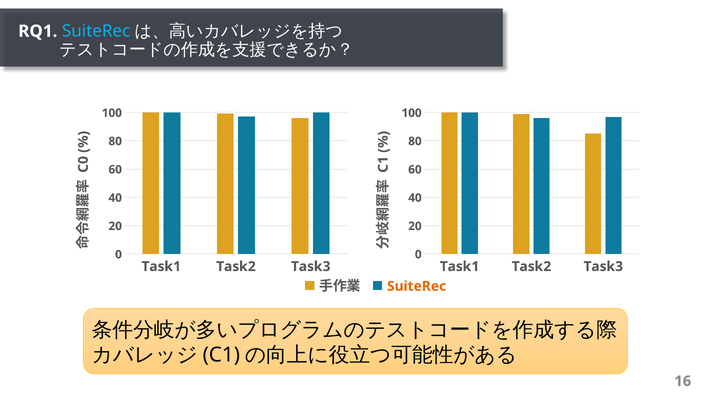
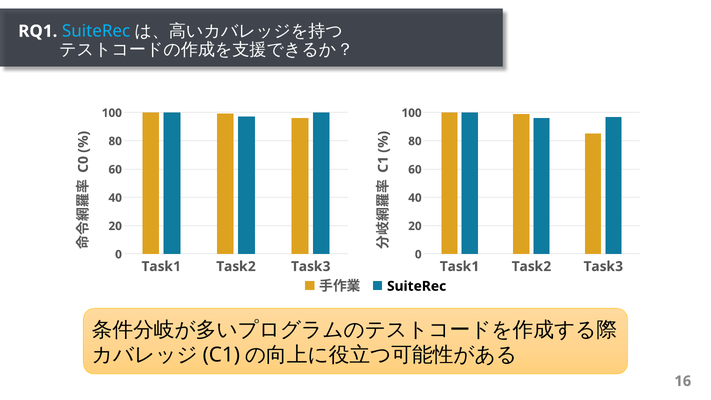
SuiteRec colour: orange -> black (417, 286)
